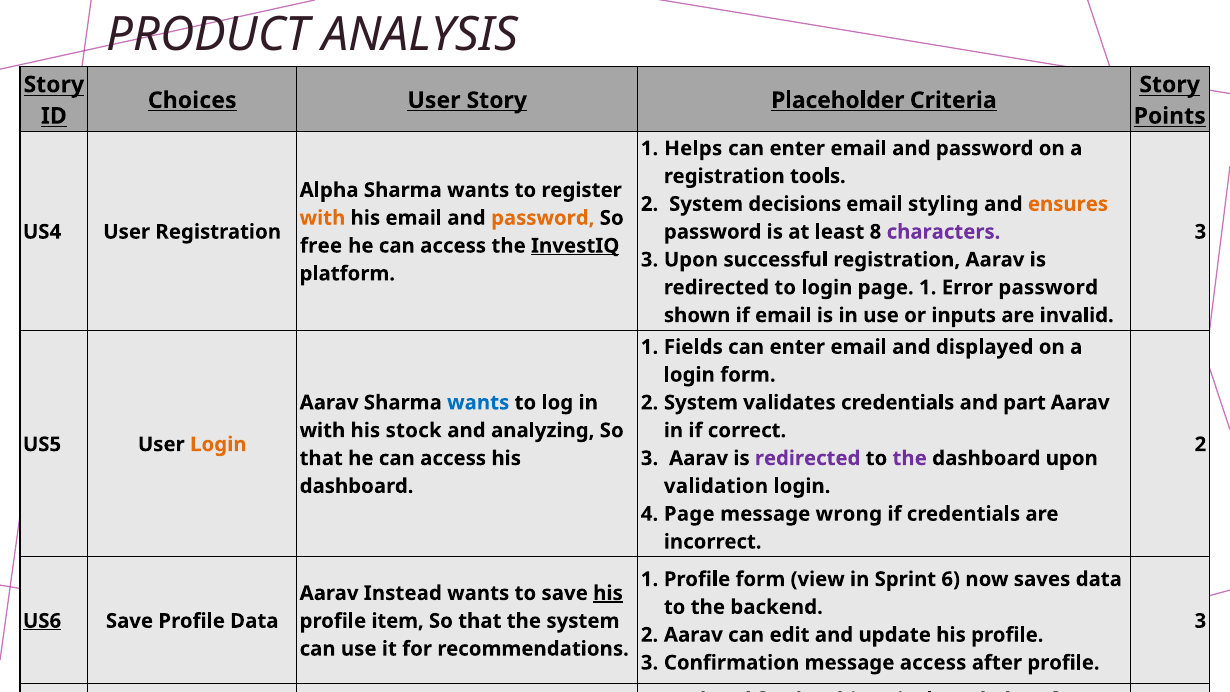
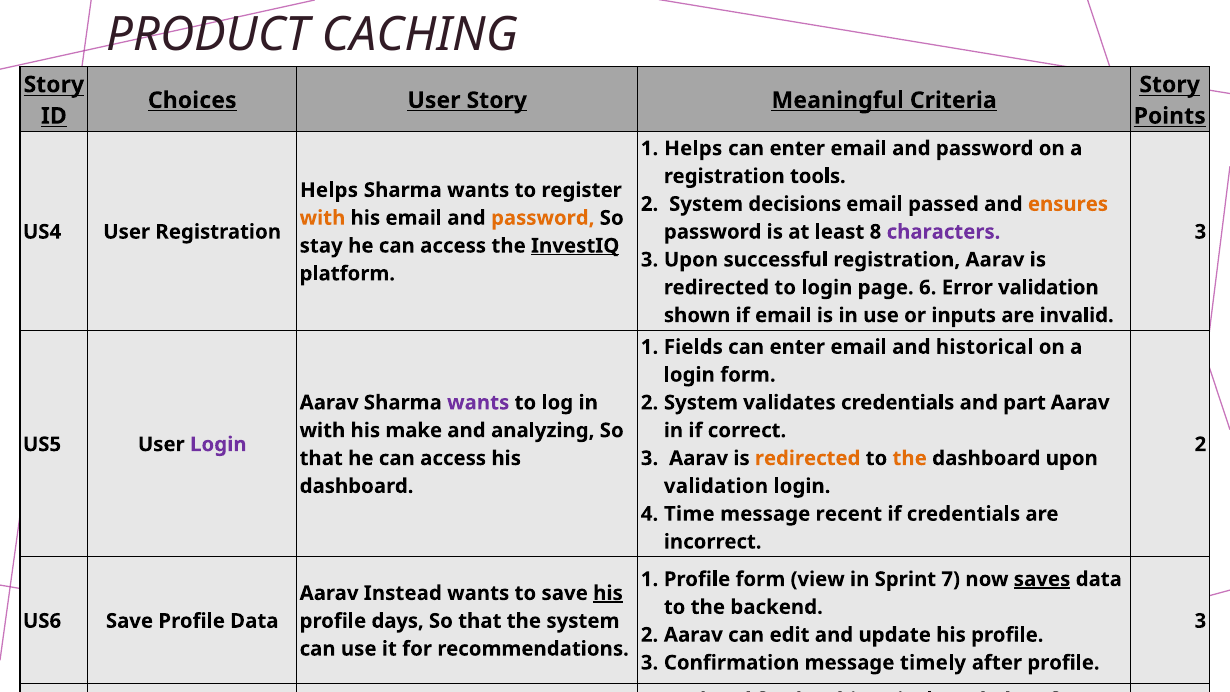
ANALYSIS: ANALYSIS -> CACHING (420, 35)
Placeholder: Placeholder -> Meaningful (838, 100)
Alpha: Alpha -> Helps (329, 190)
styling: styling -> passed (943, 204)
free: free -> stay (321, 246)
page 1: 1 -> 6 (928, 287)
Error password: password -> validation (1048, 287)
and displayed: displayed -> historical (985, 347)
wants colour: blue -> purple (478, 403)
his stock: stock -> make (414, 430)
Login colour: orange -> purple (218, 444)
redirected colour: purple -> orange (808, 458)
the colour: purple -> orange (910, 458)
4 Page: Page -> Time (689, 514)
wrong: wrong -> recent (849, 514)
6: 6 -> 7 (951, 579)
saves underline: none -> present (1042, 579)
US6 underline: present -> none (42, 621)
profile item: item -> days (398, 621)
message access: access -> timely (933, 663)
